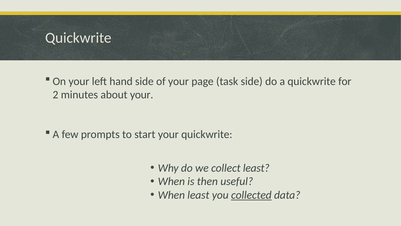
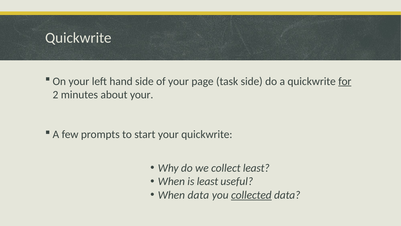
for underline: none -> present (345, 81)
is then: then -> least (208, 181)
When least: least -> data (198, 195)
